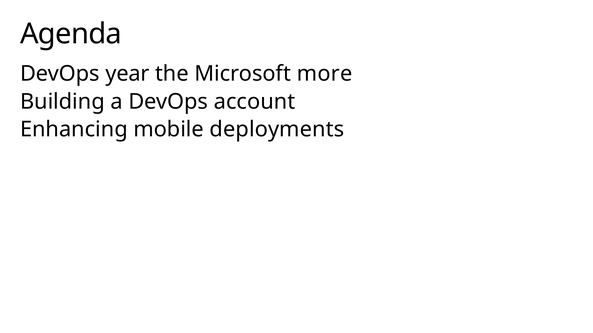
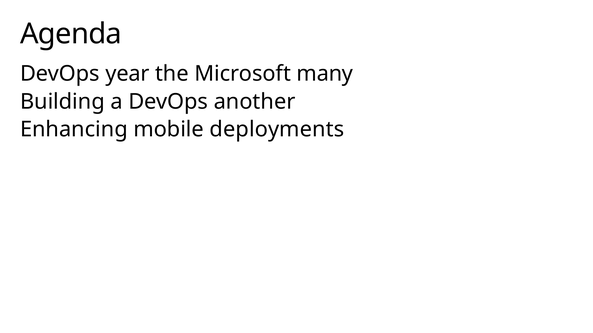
more: more -> many (325, 74)
account: account -> another (255, 102)
